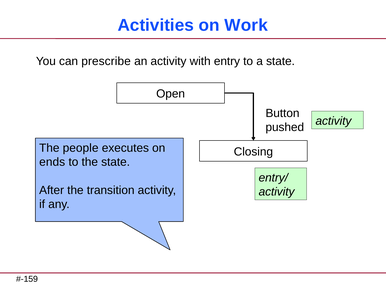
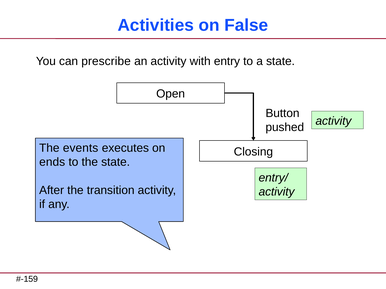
Work: Work -> False (246, 25)
people: people -> events (81, 148)
